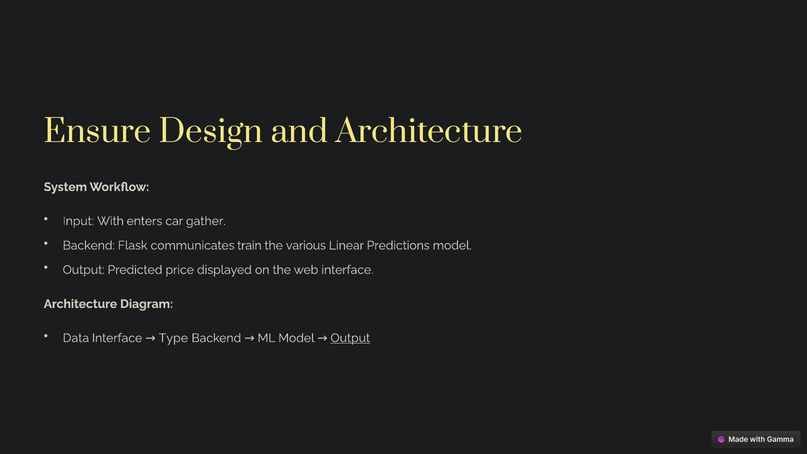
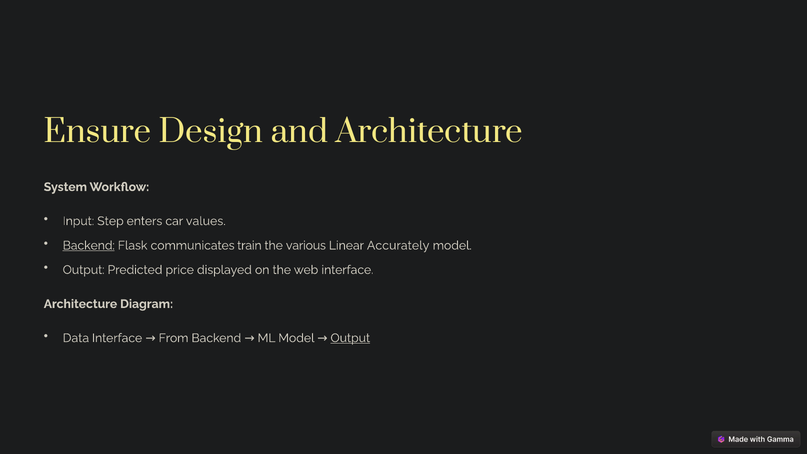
With: With -> Step (110, 221)
gather: gather -> values (206, 221)
Backend underline: none -> present (89, 245)
Predictions: Predictions -> Accurately (398, 245)
Type: Type -> From (174, 338)
